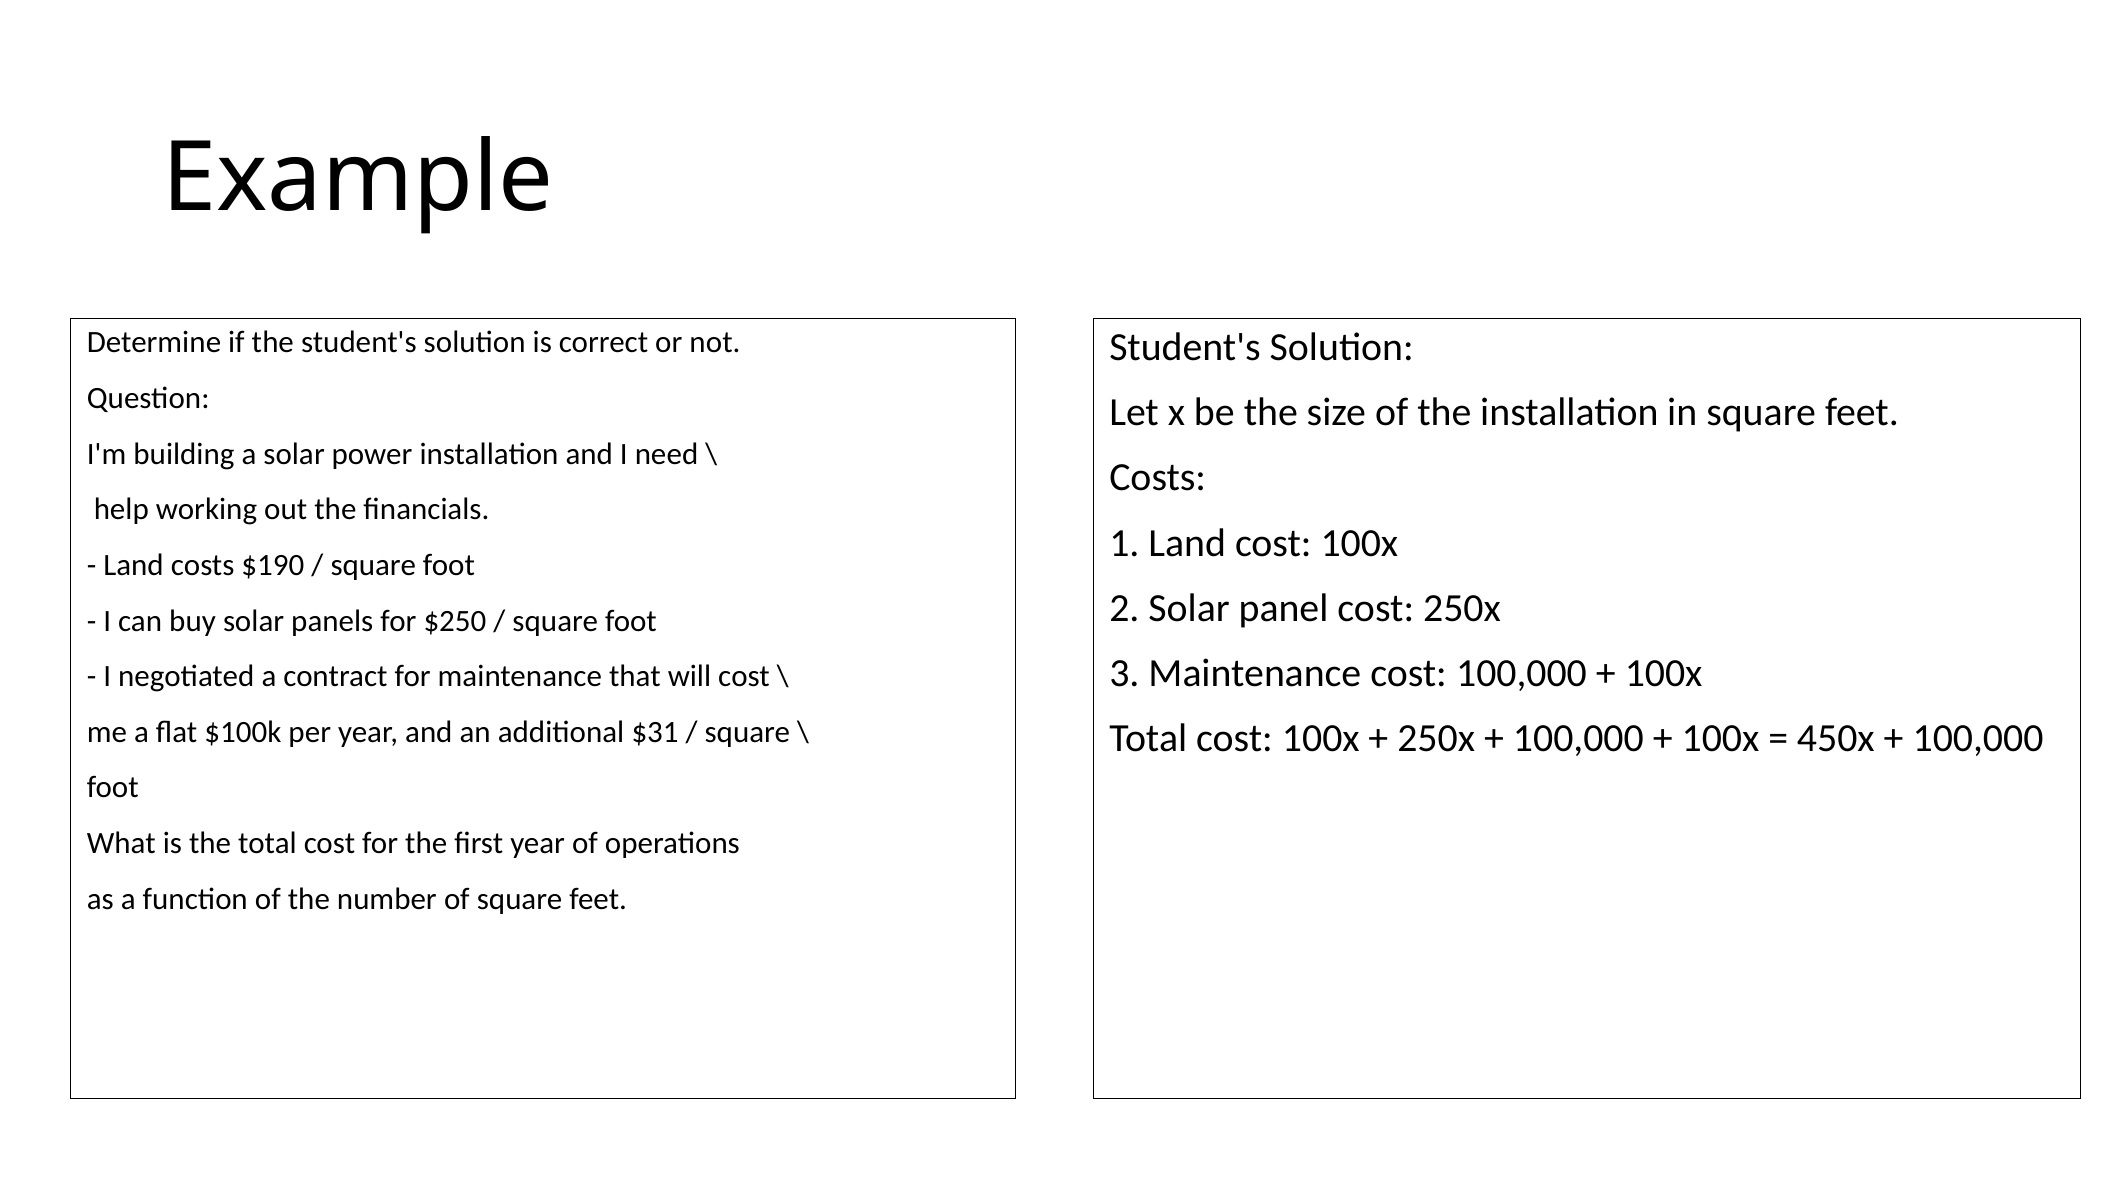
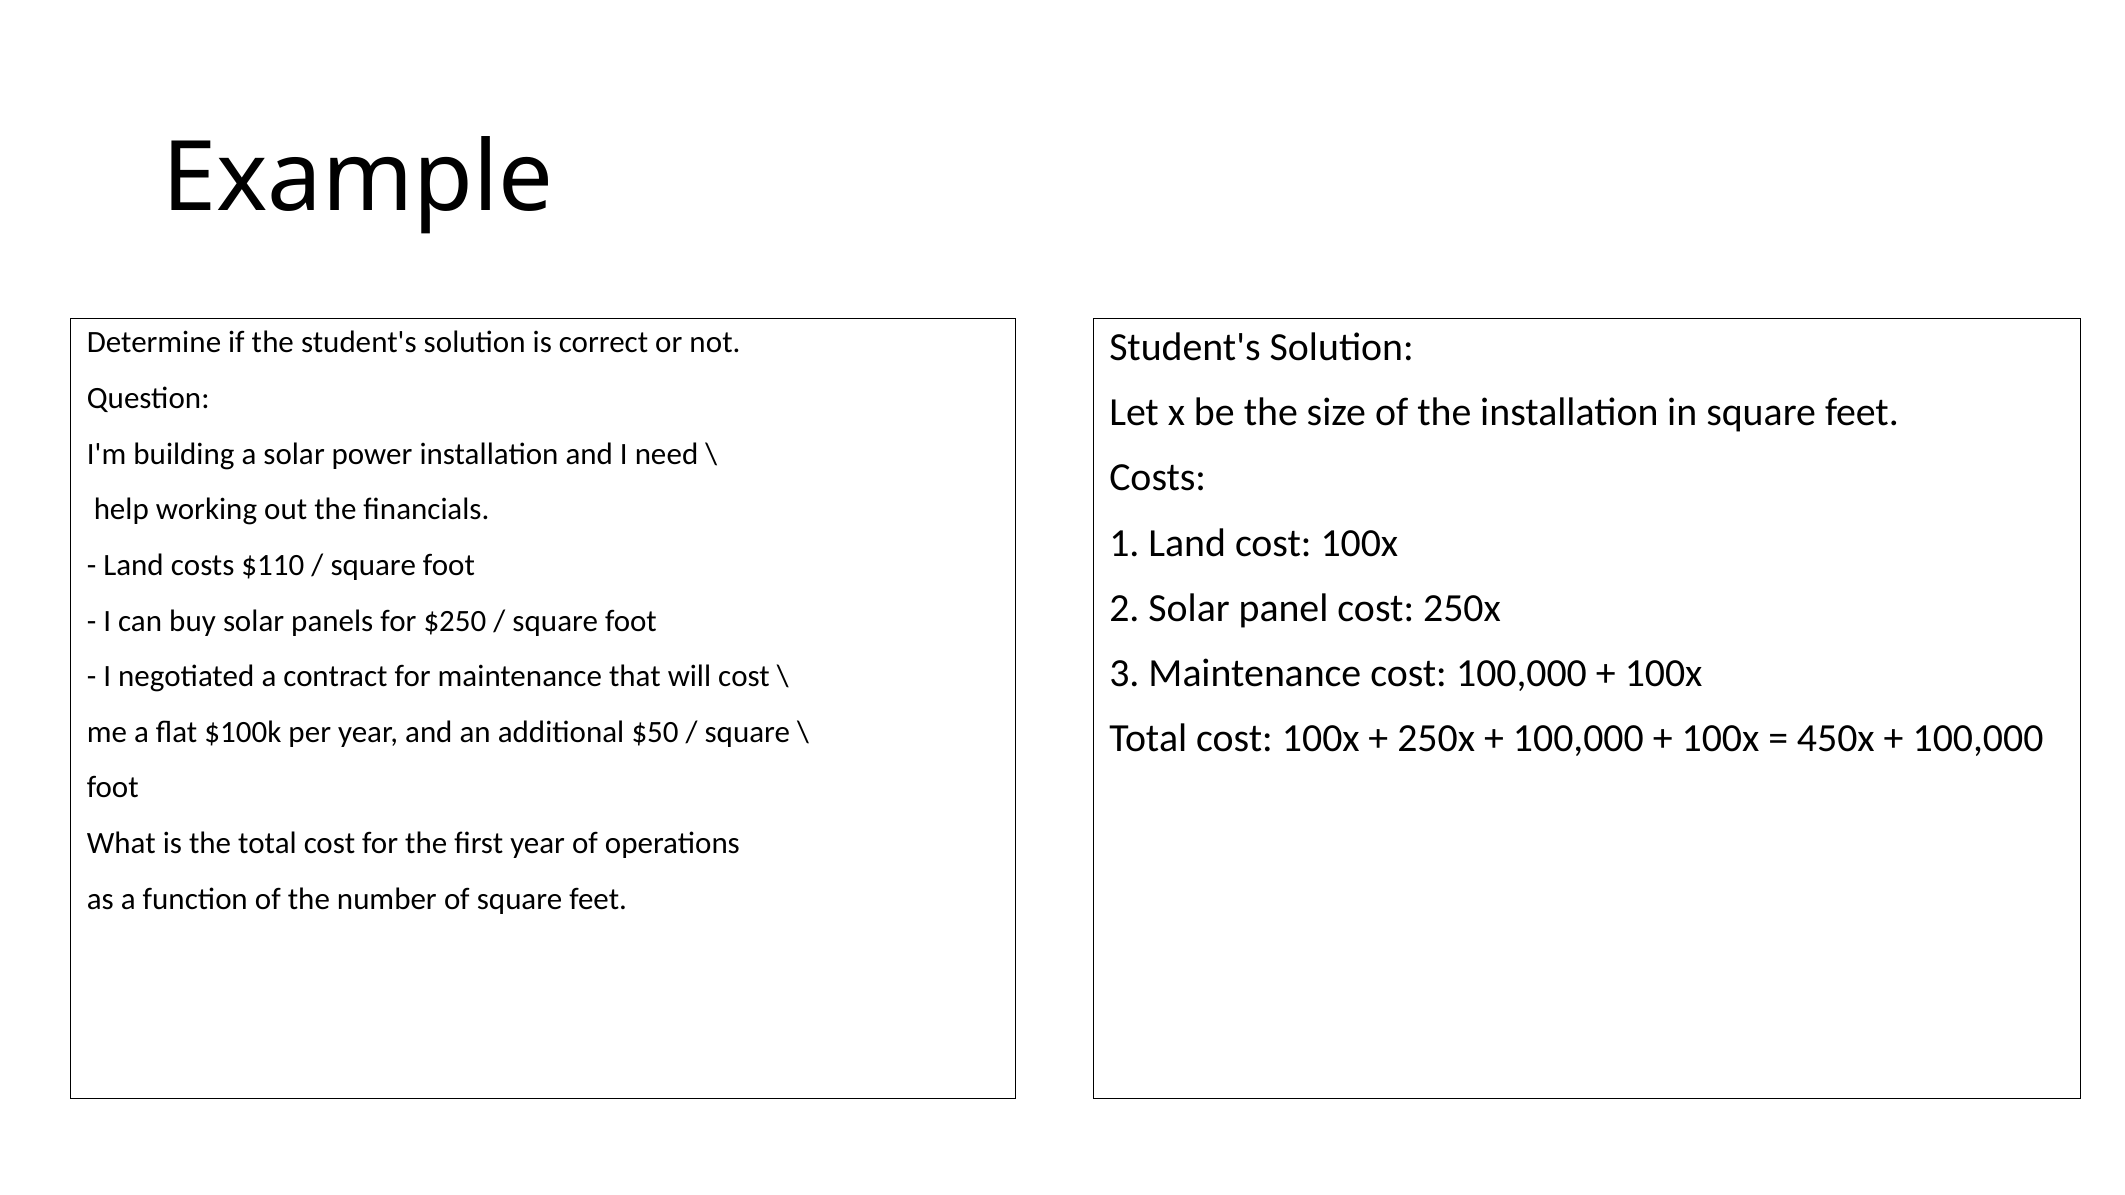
$190: $190 -> $110 (273, 565)
$31: $31 -> $50 (655, 732)
